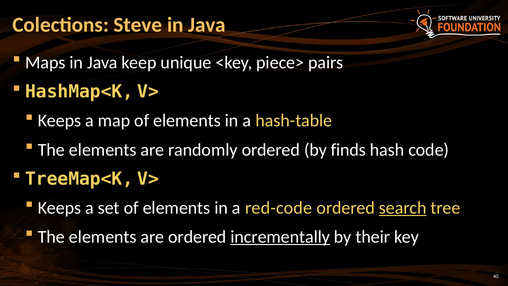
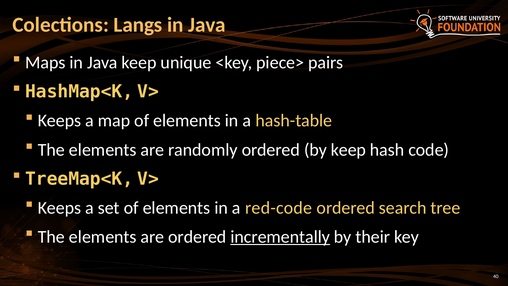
Steve: Steve -> Langs (138, 25)
by finds: finds -> keep (348, 150)
search underline: present -> none (403, 208)
